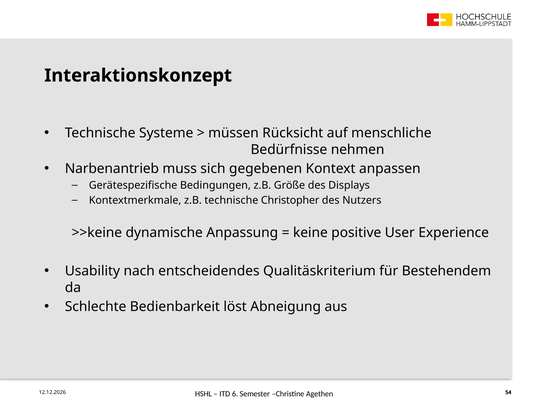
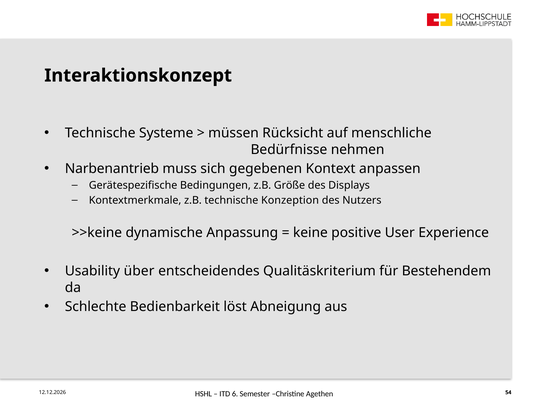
Christopher: Christopher -> Konzeption (290, 200)
nach: nach -> über (139, 271)
